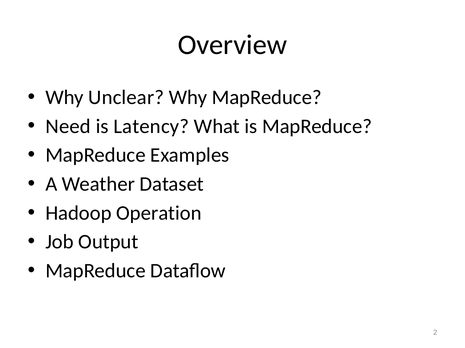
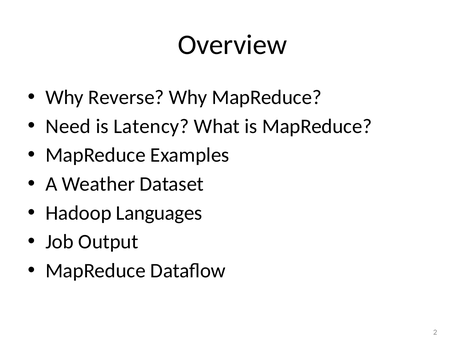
Unclear: Unclear -> Reverse (126, 98)
Operation: Operation -> Languages (159, 213)
